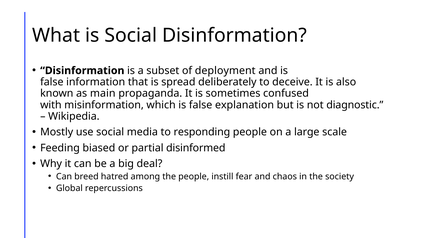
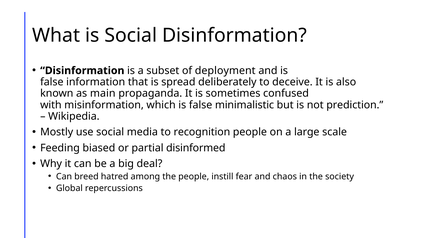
explanation: explanation -> minimalistic (245, 105)
diagnostic: diagnostic -> prediction (355, 105)
responding: responding -> recognition (202, 132)
